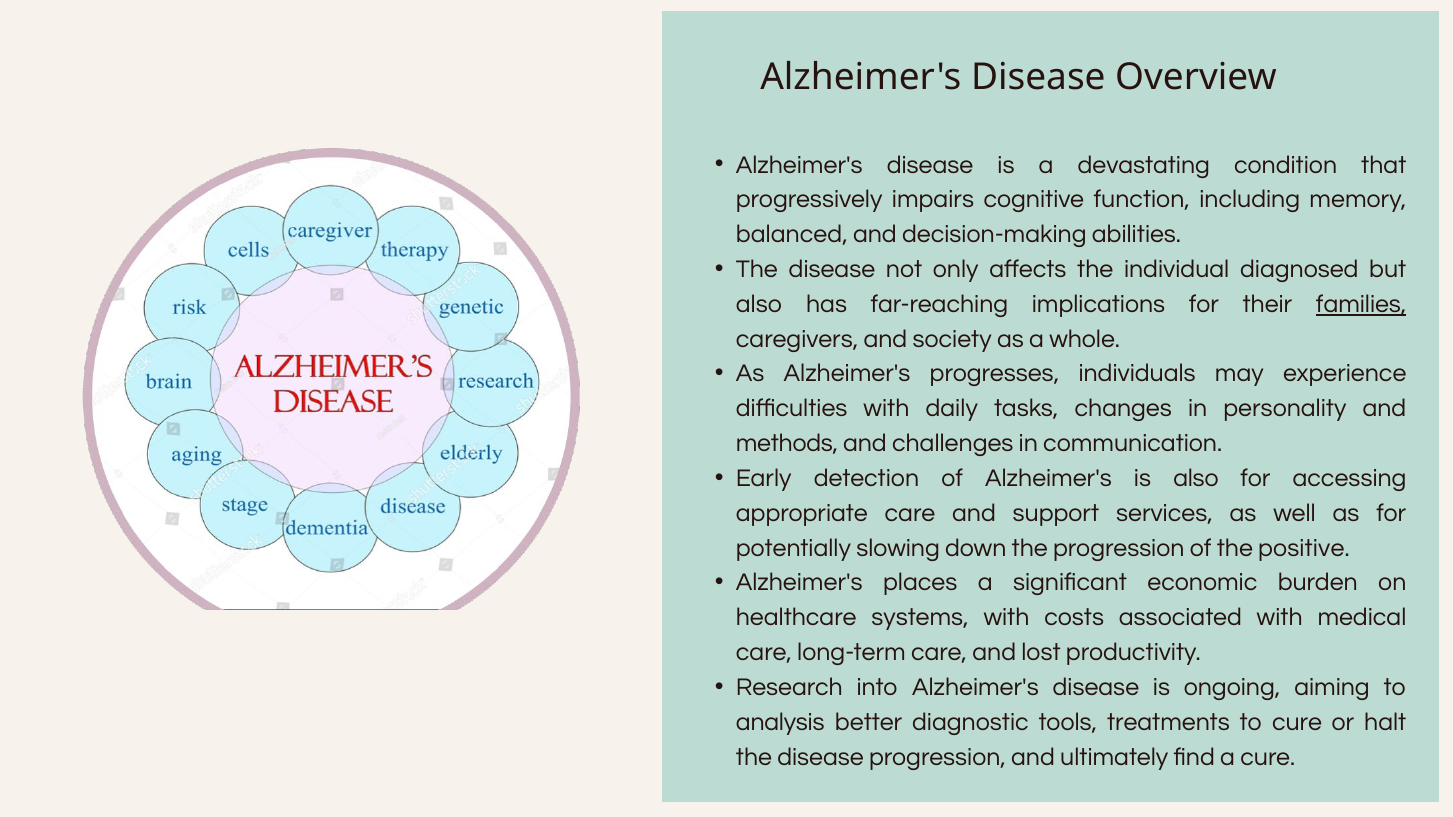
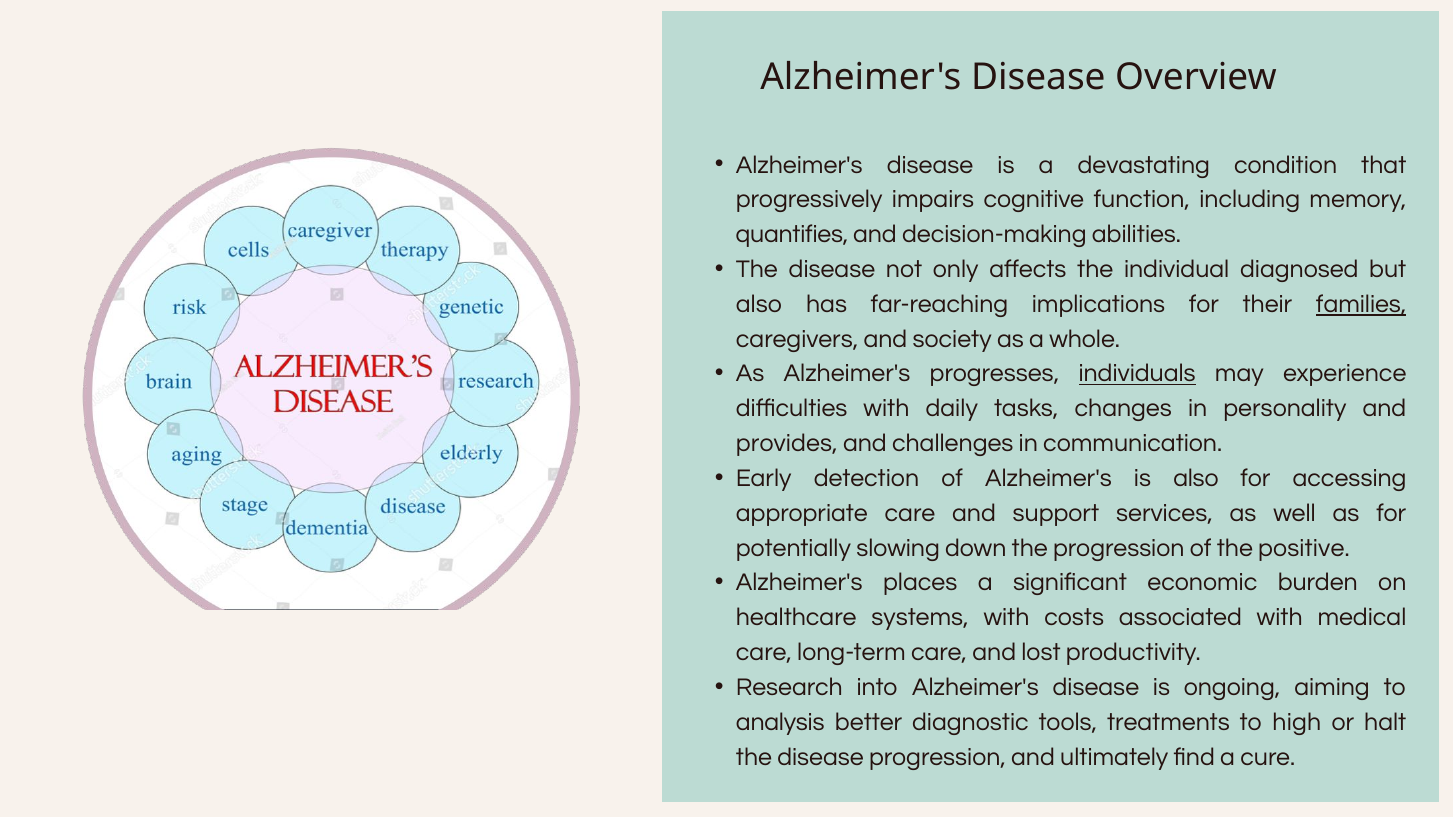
balanced: balanced -> quantifies (792, 235)
individuals underline: none -> present (1137, 374)
methods: methods -> provides (787, 444)
to cure: cure -> high (1297, 722)
